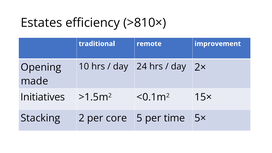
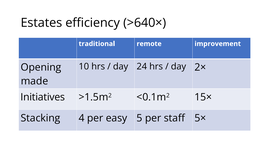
>810×: >810× -> >640× (145, 23)
2: 2 -> 4 (82, 118)
core: core -> easy (117, 118)
time: time -> staff (174, 118)
